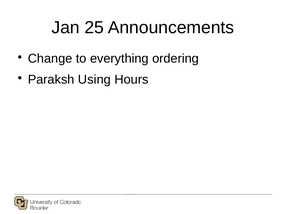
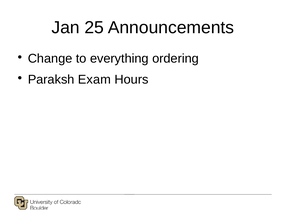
Using: Using -> Exam (94, 80)
